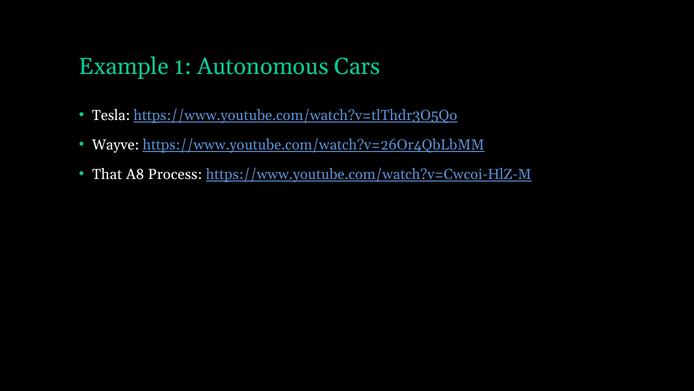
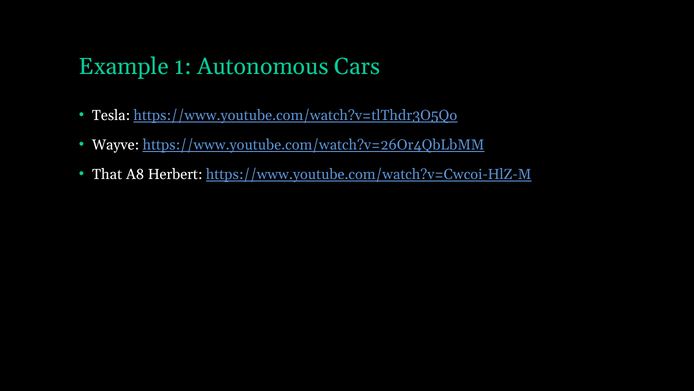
Process: Process -> Herbert (175, 174)
